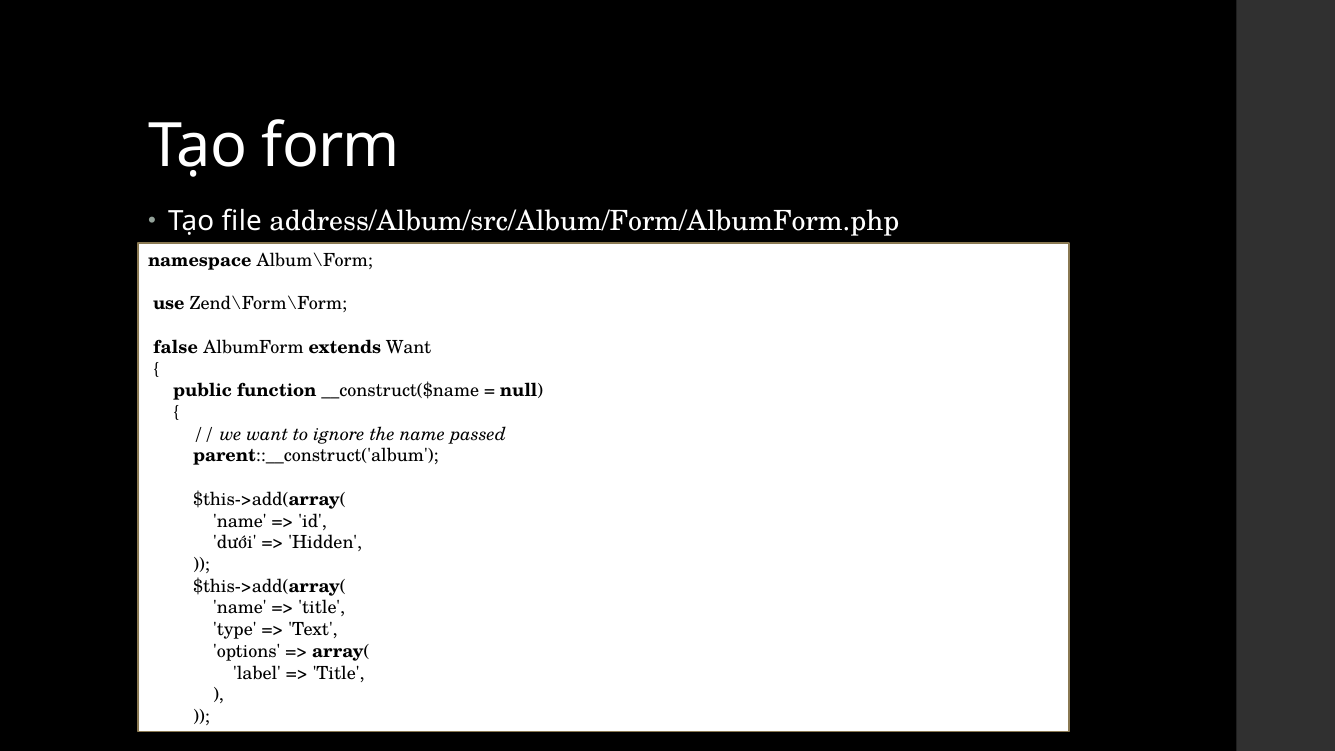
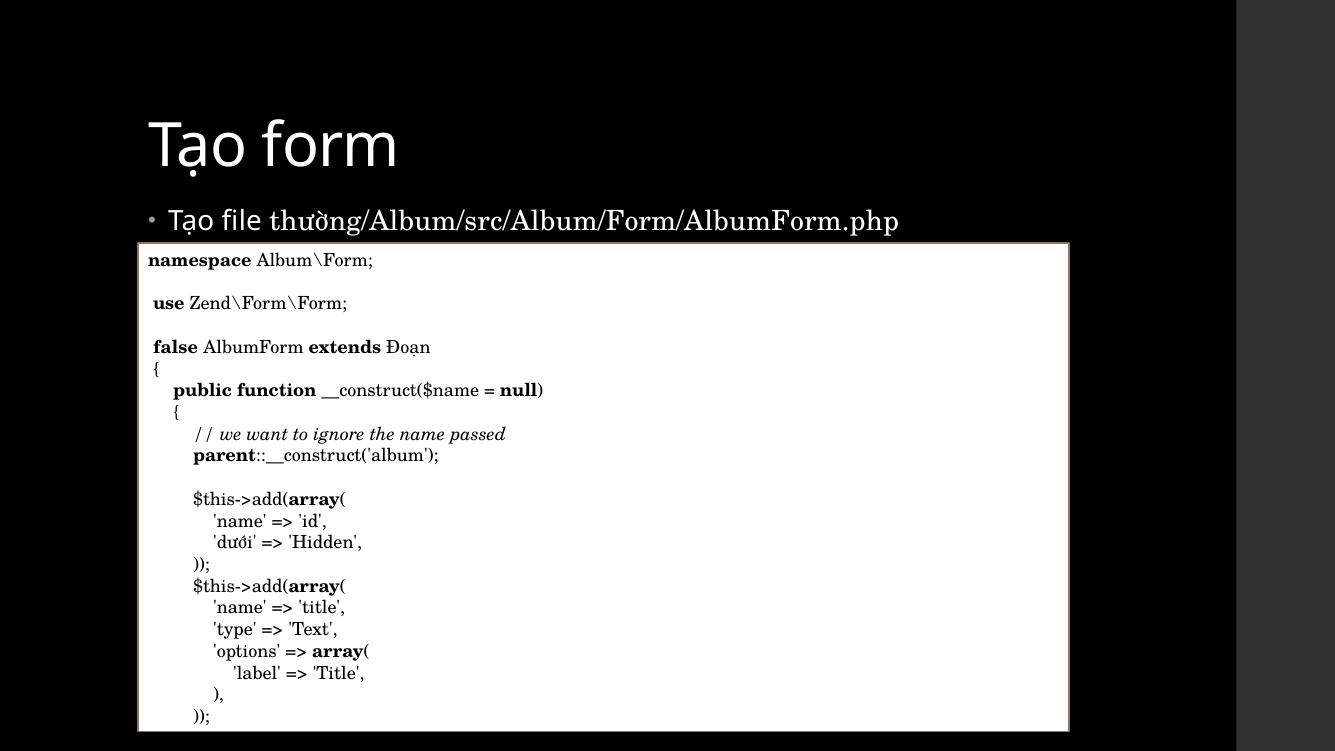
address/Album/src/Album/Form/AlbumForm.php: address/Album/src/Album/Form/AlbumForm.php -> thường/Album/src/Album/Form/AlbumForm.php (584, 221)
extends Want: Want -> Đoạn (408, 347)
